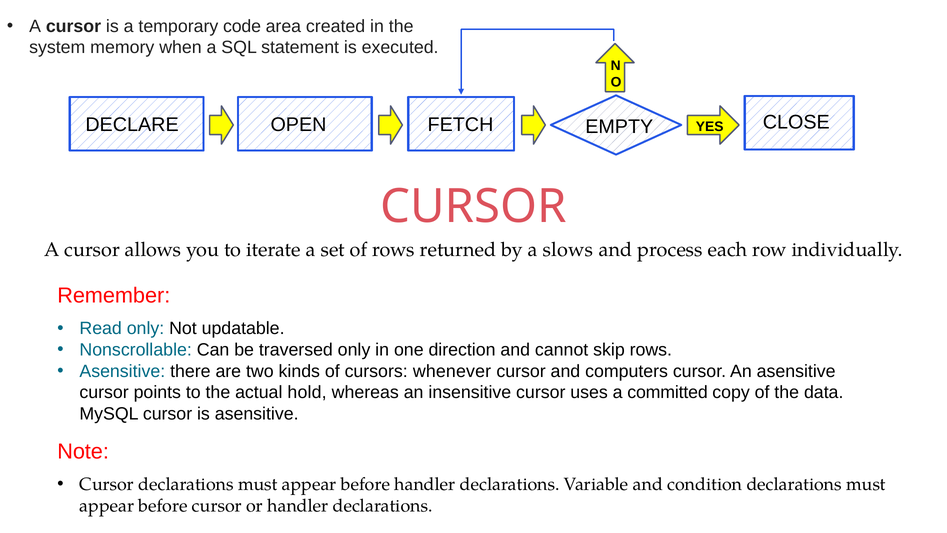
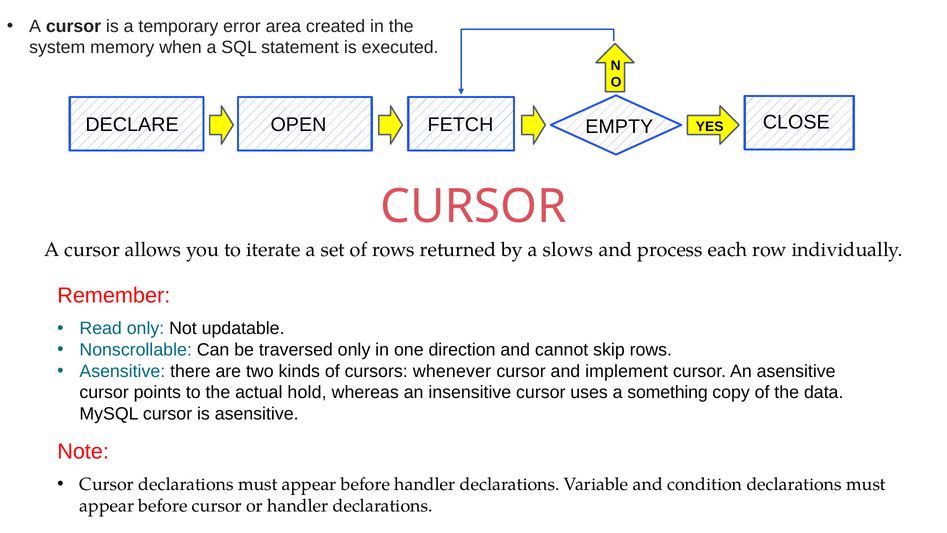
code: code -> error (242, 26)
computers: computers -> implement (627, 371)
committed: committed -> something (668, 392)
